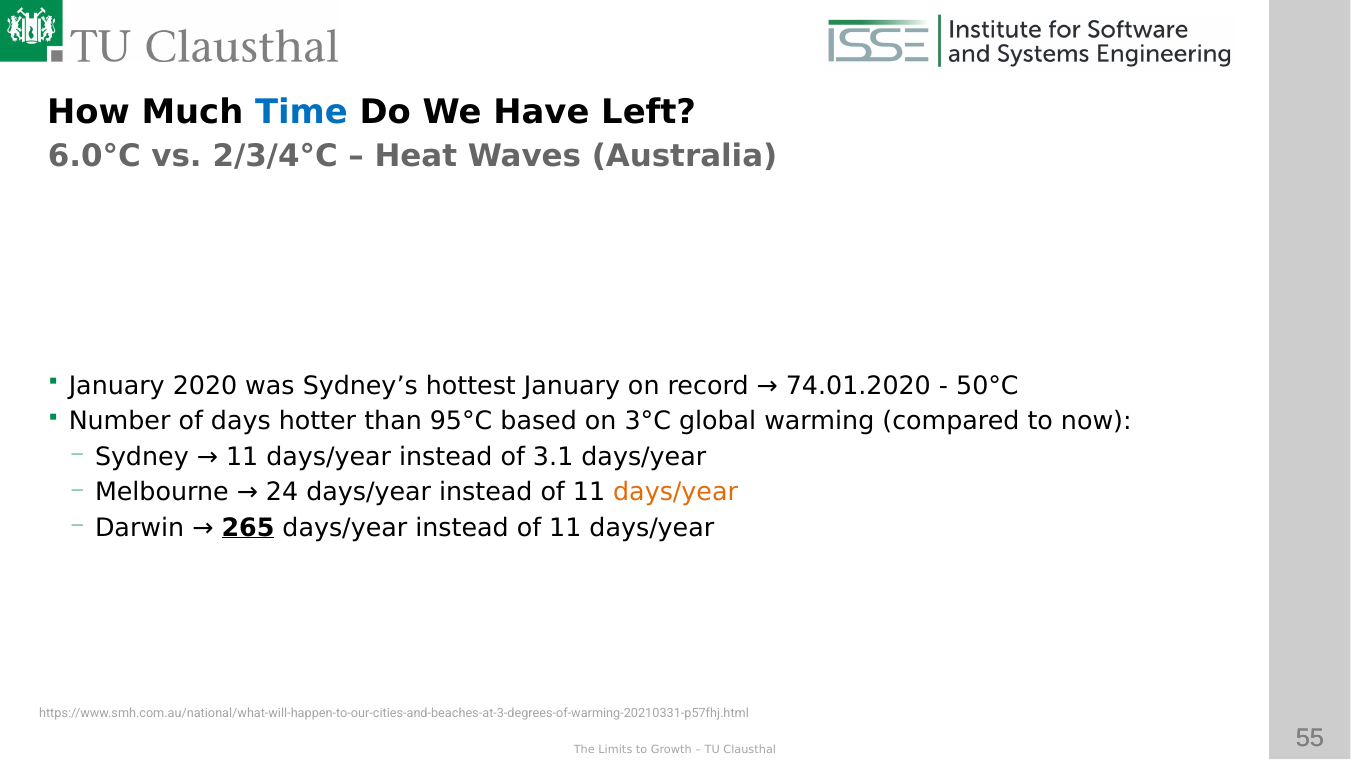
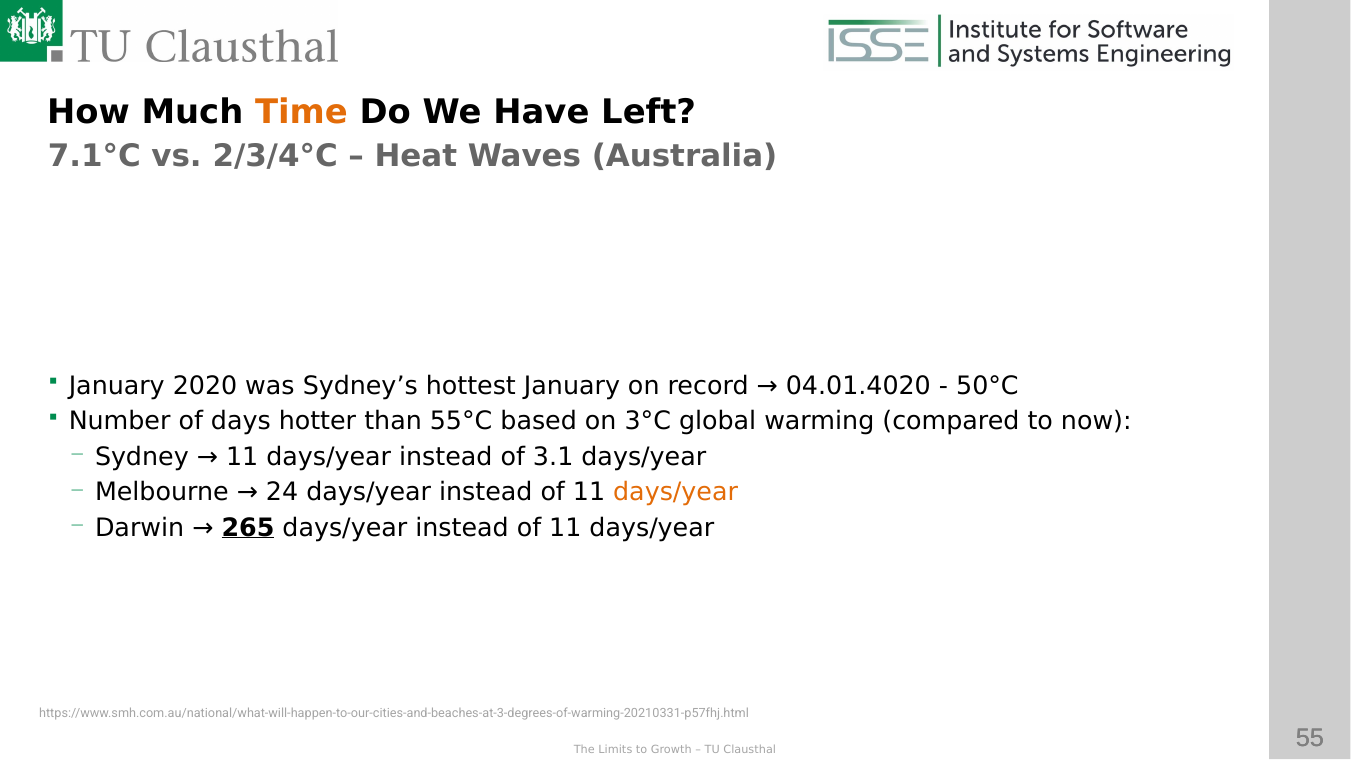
Time colour: blue -> orange (301, 112)
6.0°C: 6.0°C -> 7.1°C (94, 156)
74.01.2020: 74.01.2020 -> 04.01.4020 (858, 385)
95°C: 95°C -> 55°C (461, 421)
